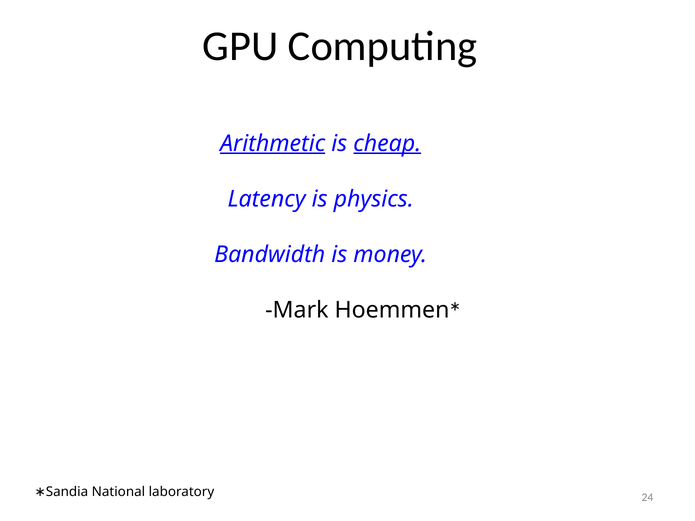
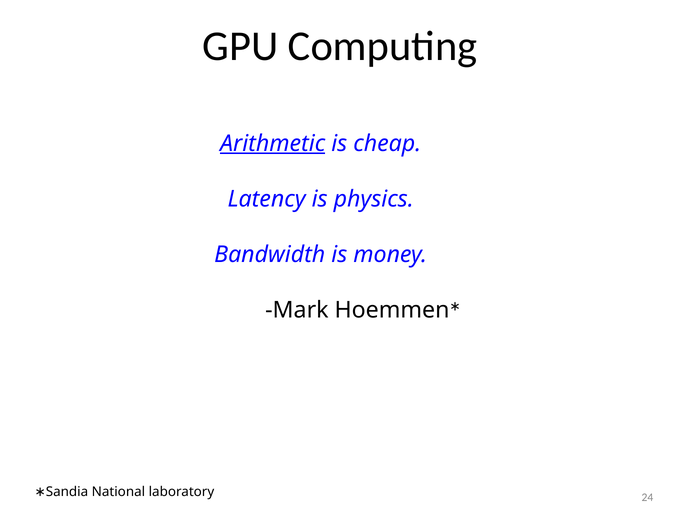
cheap underline: present -> none (387, 143)
